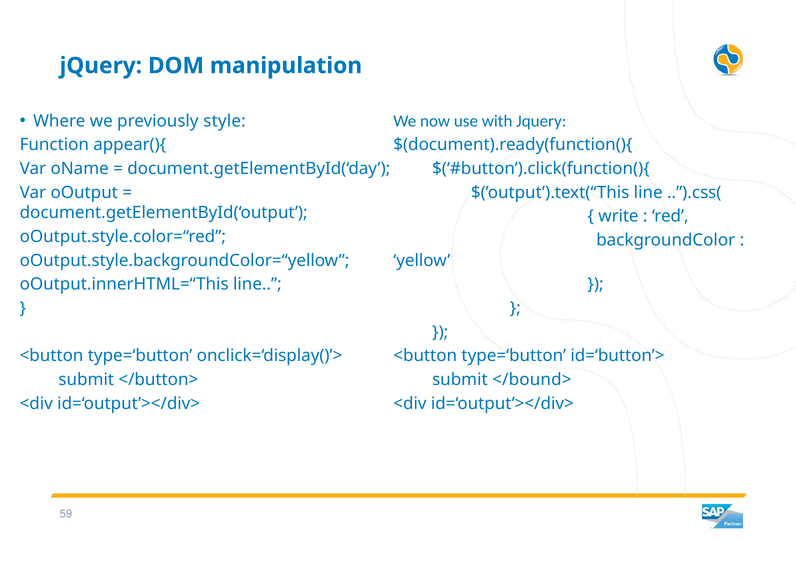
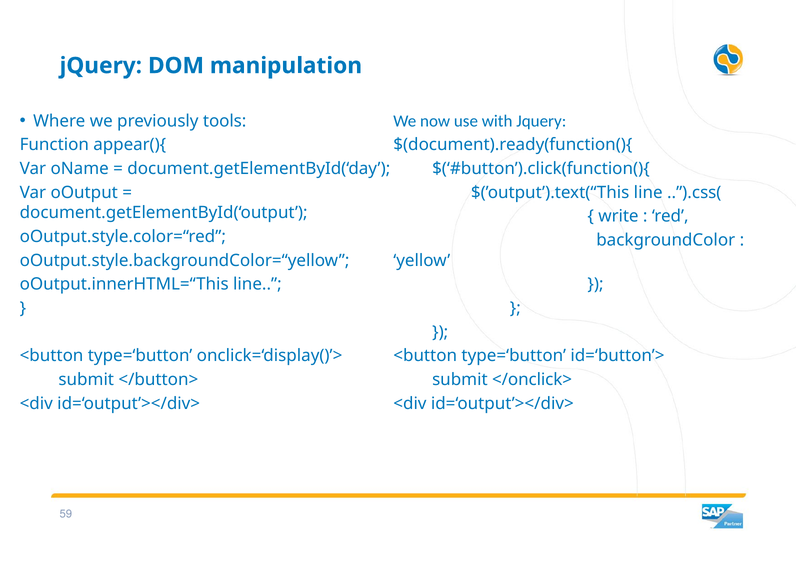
style: style -> tools (225, 121)
</bound>: </bound> -> </onclick> (532, 380)
